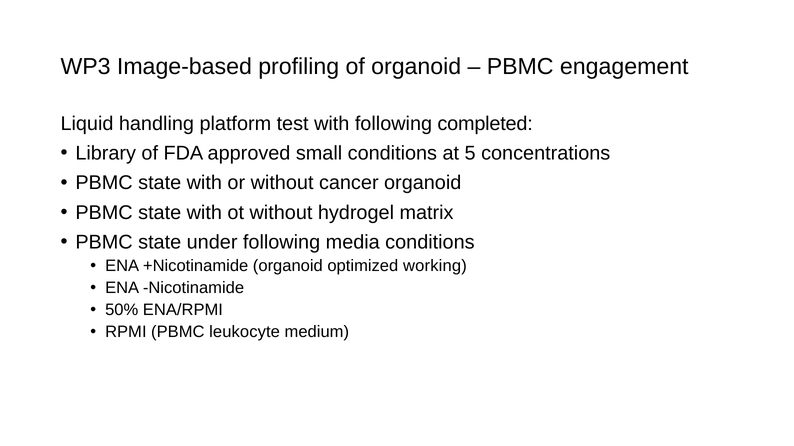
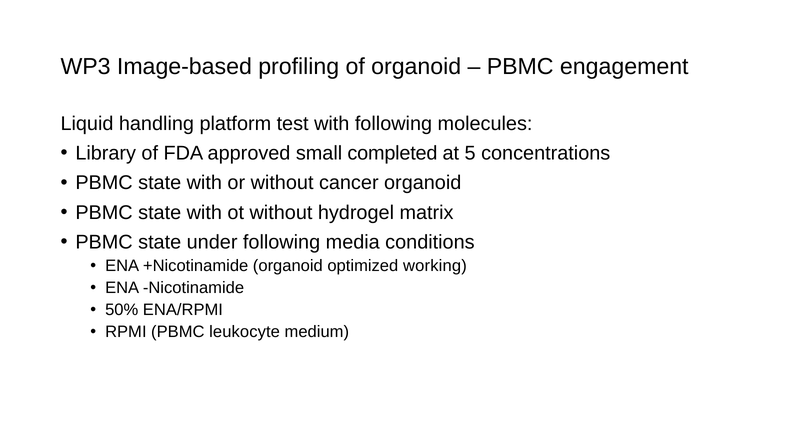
completed: completed -> molecules (485, 124)
small conditions: conditions -> completed (392, 153)
